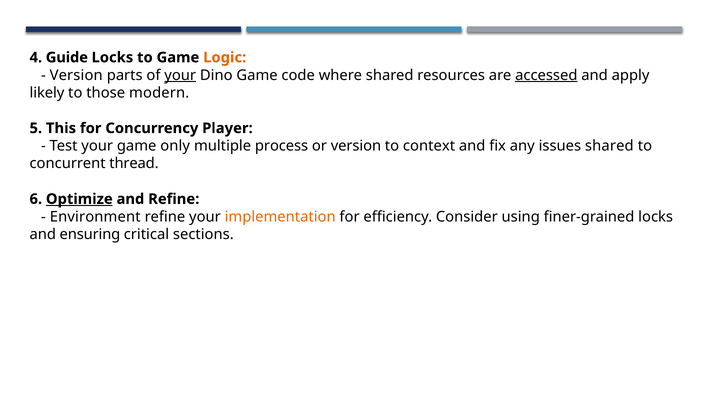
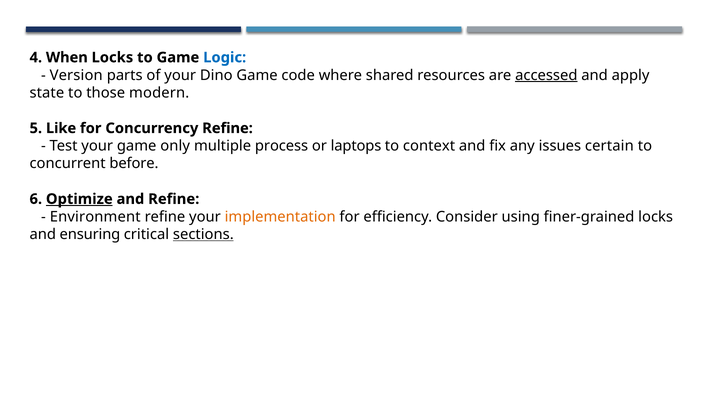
Guide: Guide -> When (67, 57)
Logic colour: orange -> blue (225, 57)
your underline: present -> none (180, 75)
likely: likely -> state (47, 93)
This: This -> Like (61, 128)
Concurrency Player: Player -> Refine (228, 128)
or version: version -> laptops (356, 146)
issues shared: shared -> certain (609, 146)
thread: thread -> before (134, 164)
sections underline: none -> present (203, 235)
